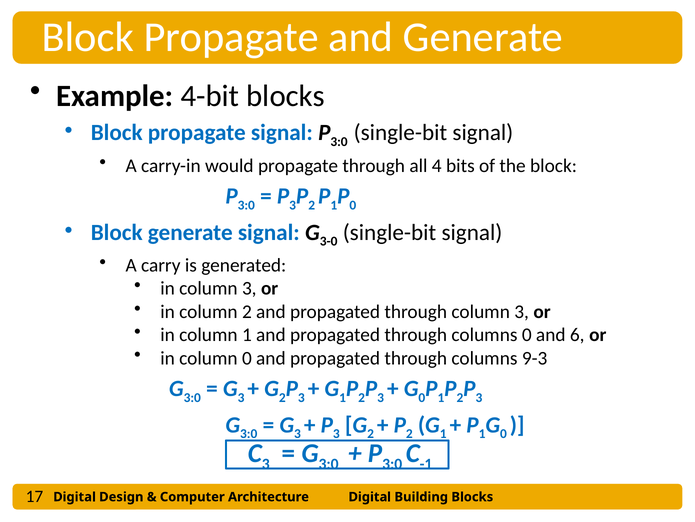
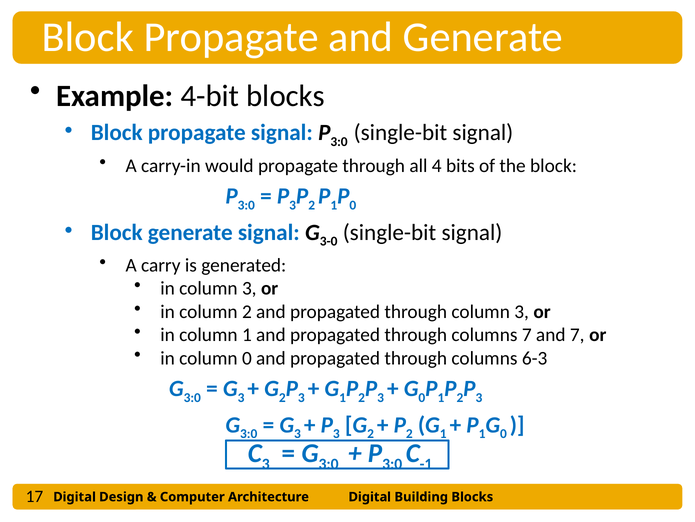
columns 0: 0 -> 7 (527, 334)
and 6: 6 -> 7 (577, 334)
9-3: 9-3 -> 6-3 (535, 358)
